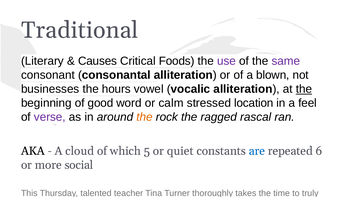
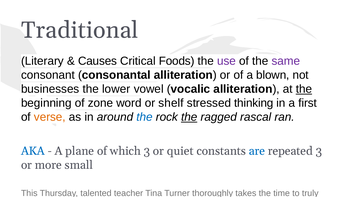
hours: hours -> lower (116, 89)
good: good -> zone (100, 103)
calm: calm -> shelf (171, 103)
location: location -> thinking (254, 103)
feel: feel -> first (308, 103)
verse colour: purple -> orange (50, 117)
the colour: orange -> blue (144, 117)
the underline: none -> present (189, 117)
AKA colour: black -> blue (33, 151)
cloud: cloud -> plane (80, 151)
which 5: 5 -> 3 (147, 151)
repeated 6: 6 -> 3 (319, 151)
social: social -> small (79, 165)
